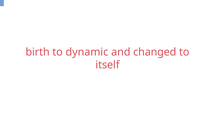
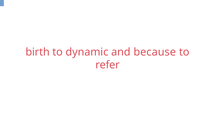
changed: changed -> because (155, 52)
itself: itself -> refer (108, 65)
